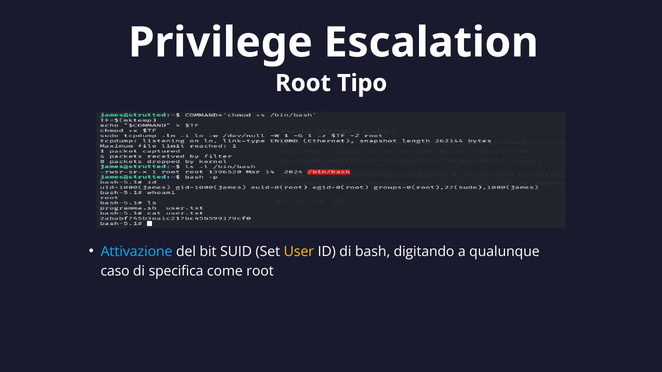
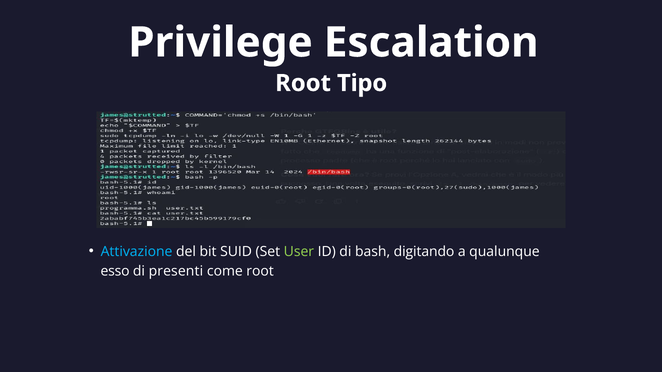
User colour: yellow -> light green (299, 252)
caso: caso -> esso (115, 271)
specifica: specifica -> presenti (176, 271)
